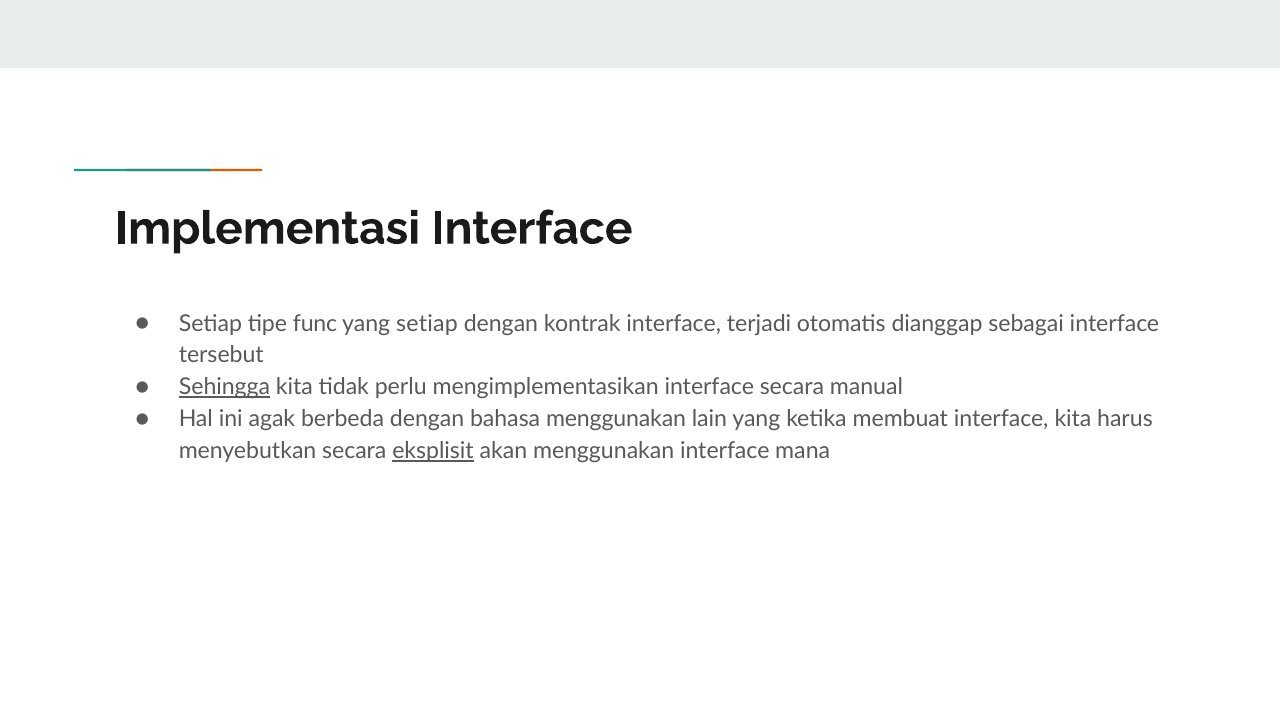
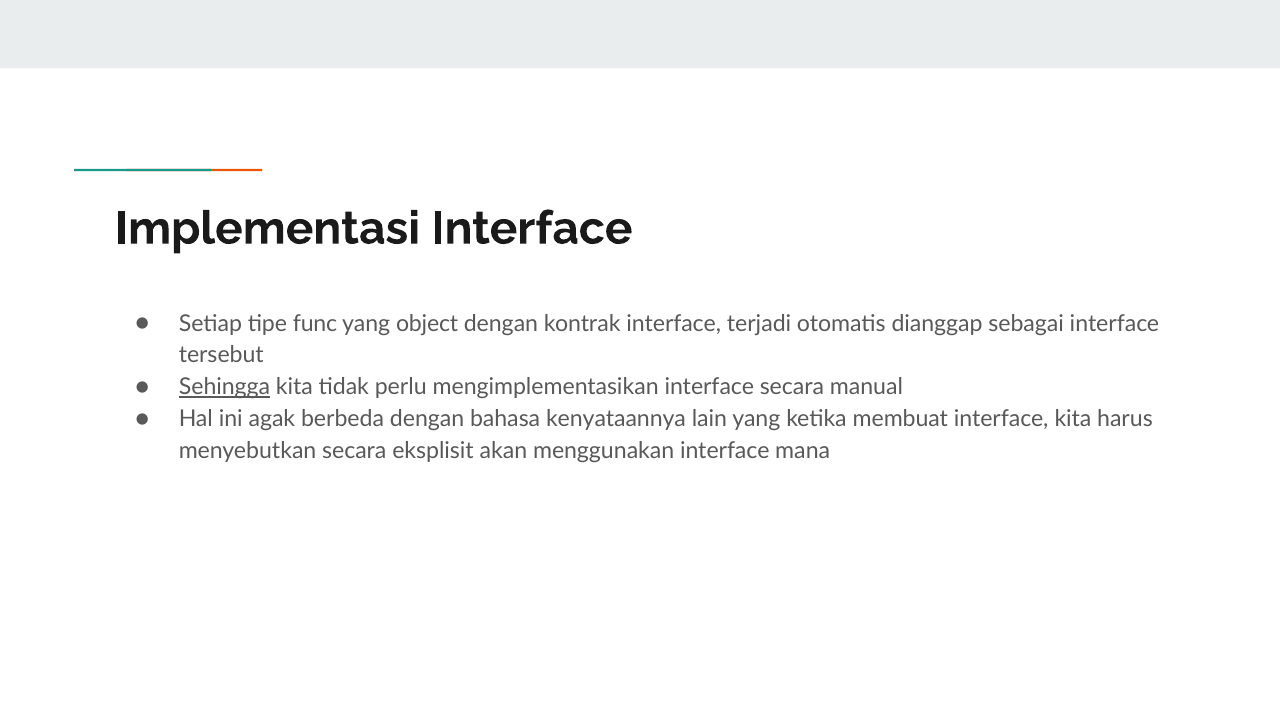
yang setiap: setiap -> object (427, 323)
bahasa menggunakan: menggunakan -> kenyataannya (616, 419)
eksplisit underline: present -> none (433, 451)
